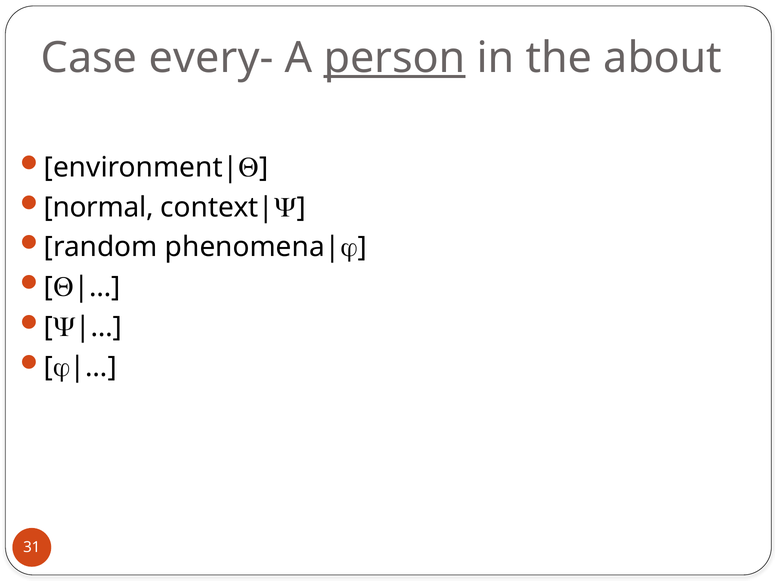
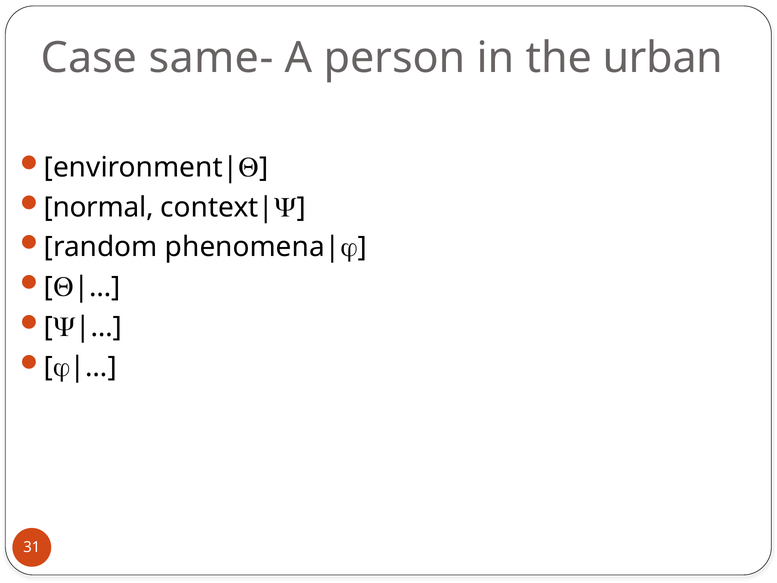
every-: every- -> same- (211, 58)
person underline: present -> none (395, 58)
about: about -> urban (663, 58)
